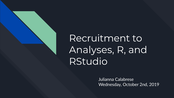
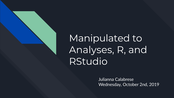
Recruitment: Recruitment -> Manipulated (99, 38)
